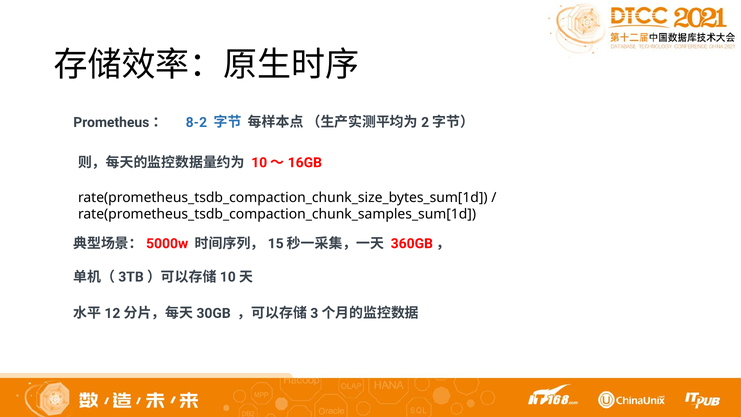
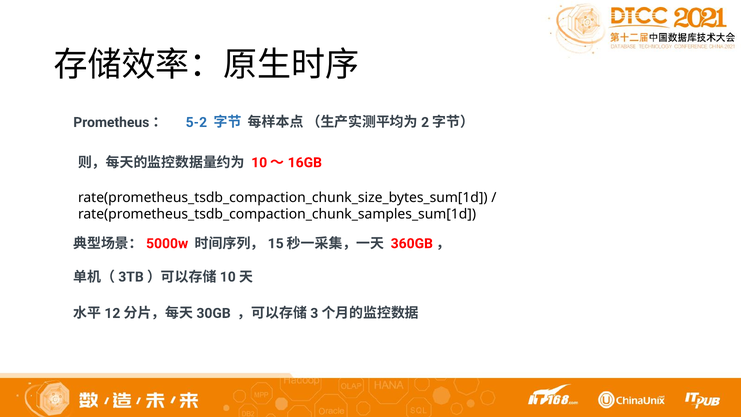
8-2: 8-2 -> 5-2 (196, 122)
